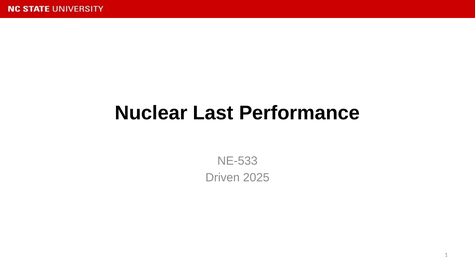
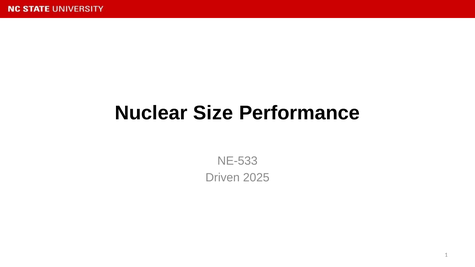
Last: Last -> Size (213, 113)
